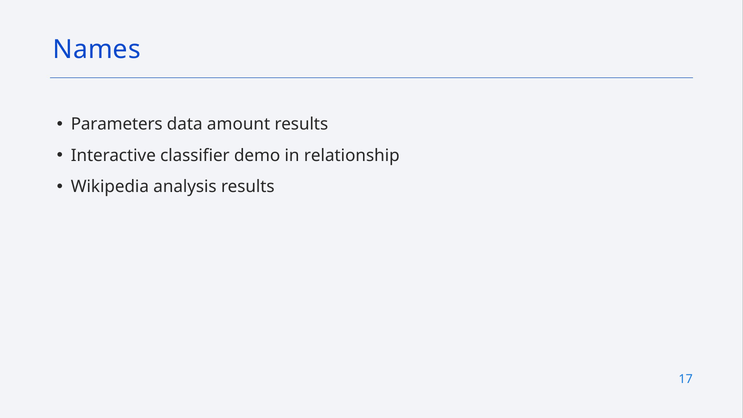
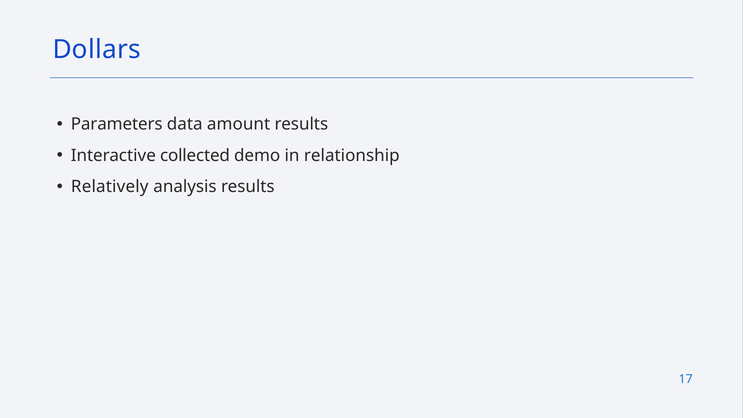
Names: Names -> Dollars (97, 50)
classifier: classifier -> collected (195, 156)
Wikipedia: Wikipedia -> Relatively (110, 187)
